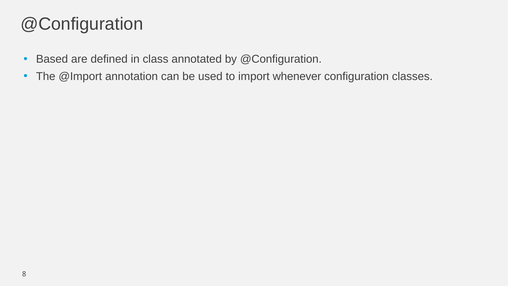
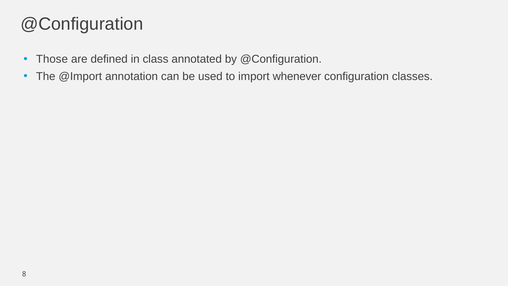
Based: Based -> Those (52, 59)
